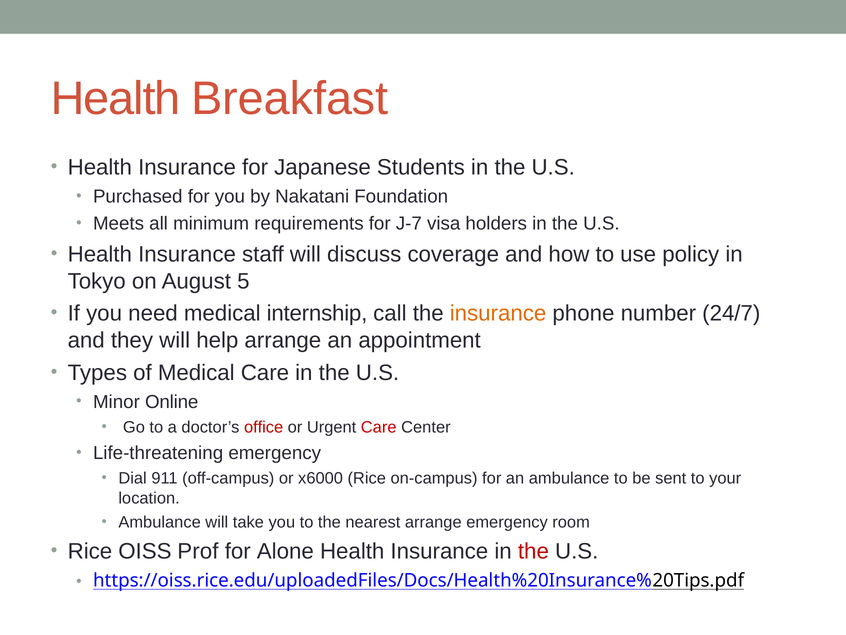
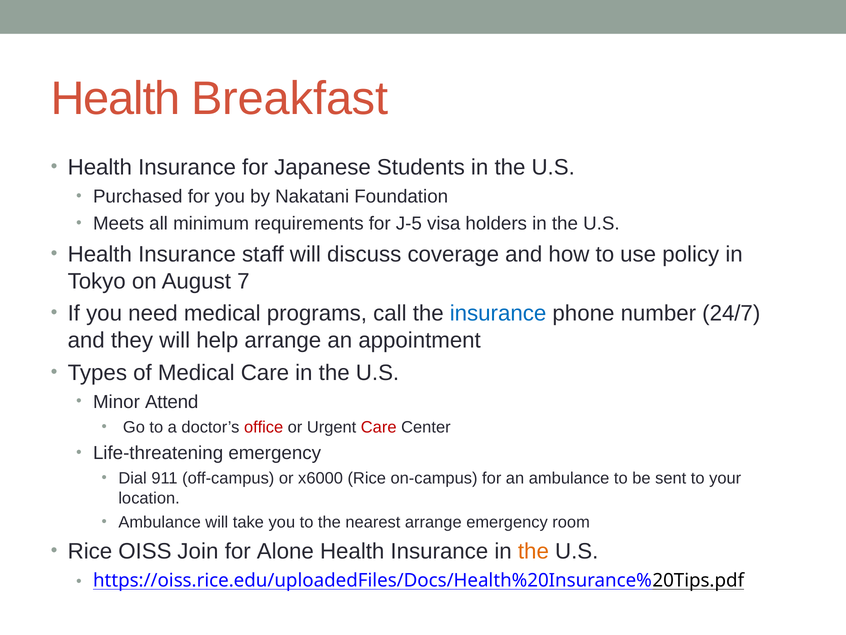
J-7: J-7 -> J-5 (409, 224)
5: 5 -> 7 (243, 281)
internship: internship -> programs (317, 313)
insurance colour: orange -> blue (498, 313)
Online: Online -> Attend (172, 402)
Prof: Prof -> Join (198, 551)
the colour: red -> orange (533, 551)
